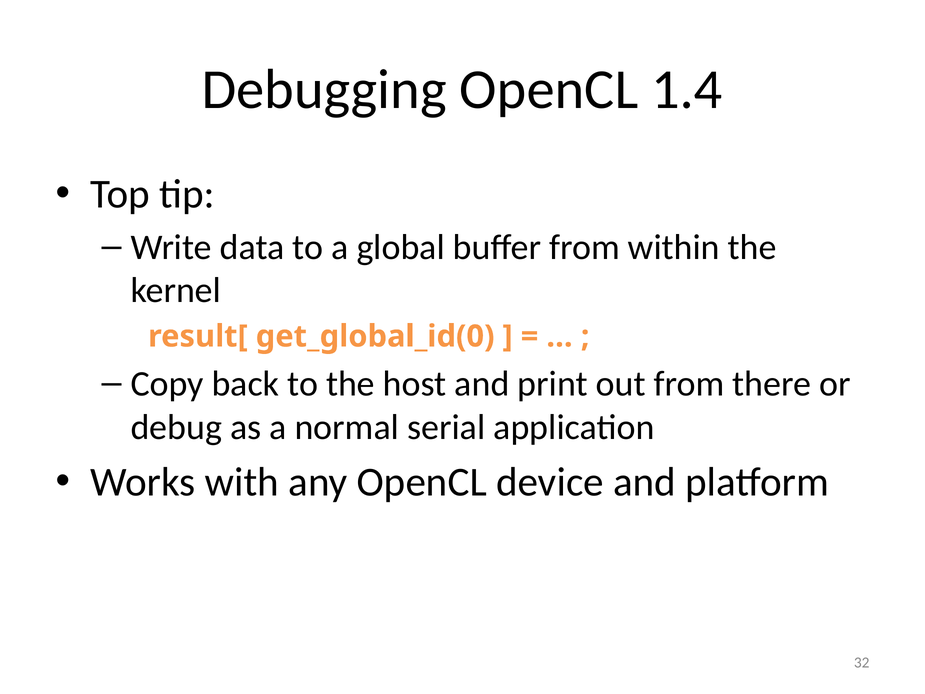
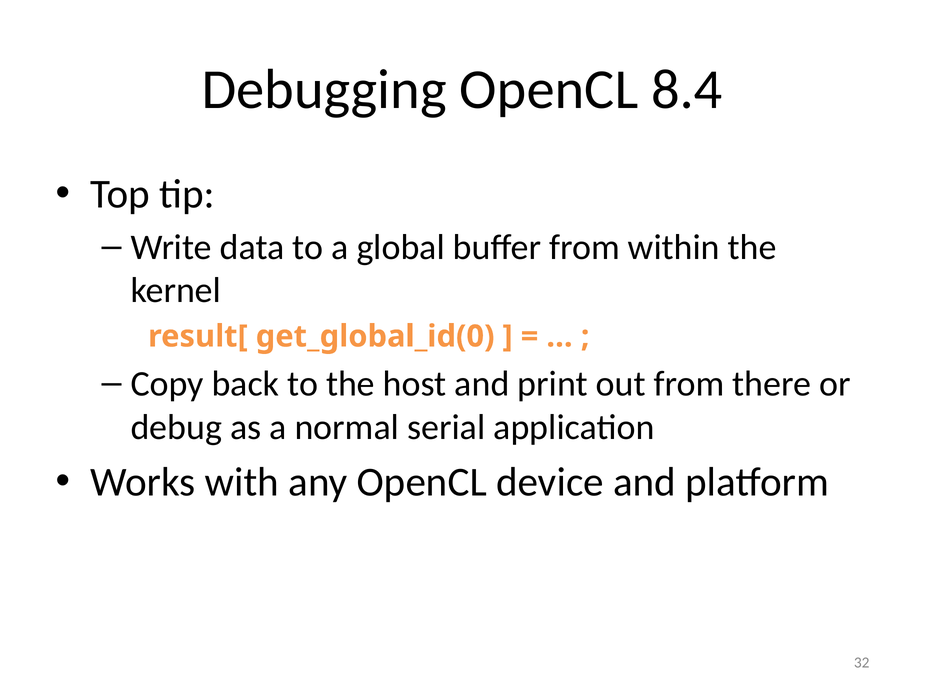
1.4: 1.4 -> 8.4 (687, 90)
